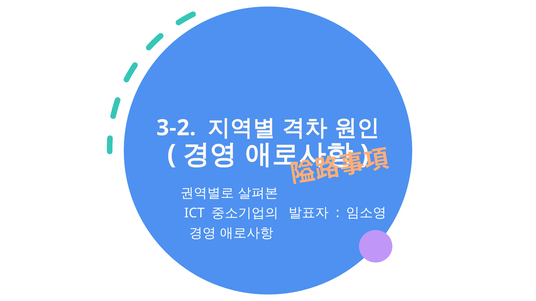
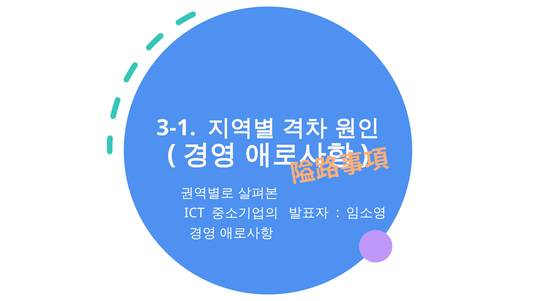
3-2: 3-2 -> 3-1 (176, 128)
